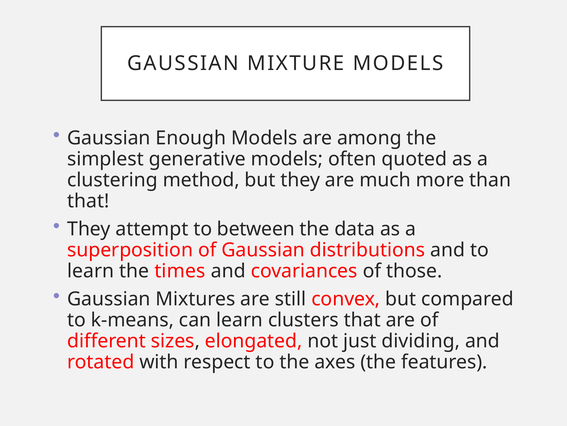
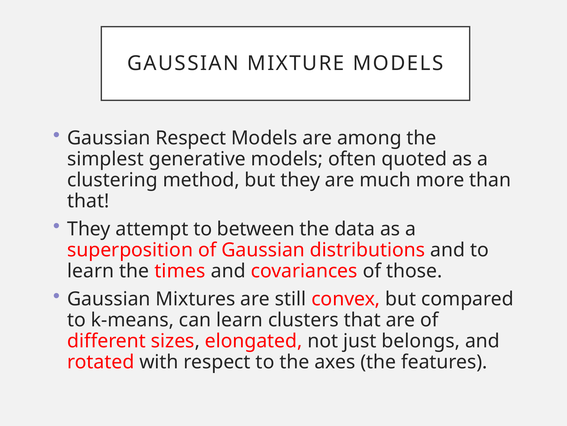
Gaussian Enough: Enough -> Respect (191, 138)
dividing: dividing -> belongs (421, 341)
